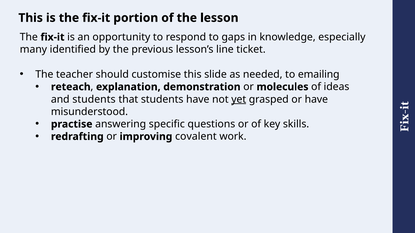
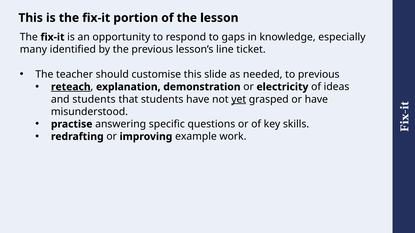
to emailing: emailing -> previous (319, 75)
reteach underline: none -> present (71, 87)
molecules: molecules -> electricity (282, 87)
covalent: covalent -> example (196, 137)
